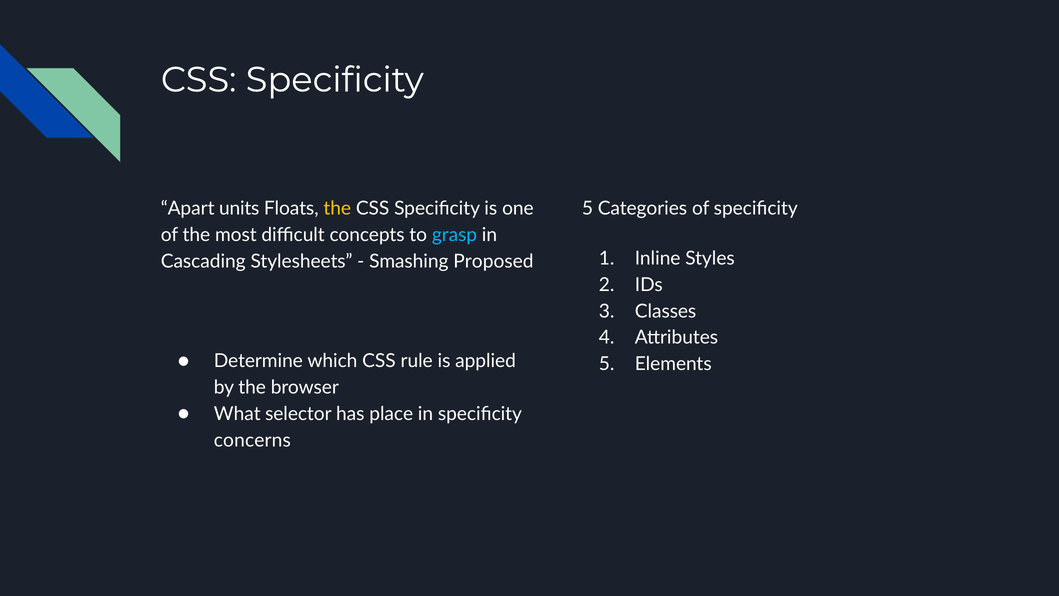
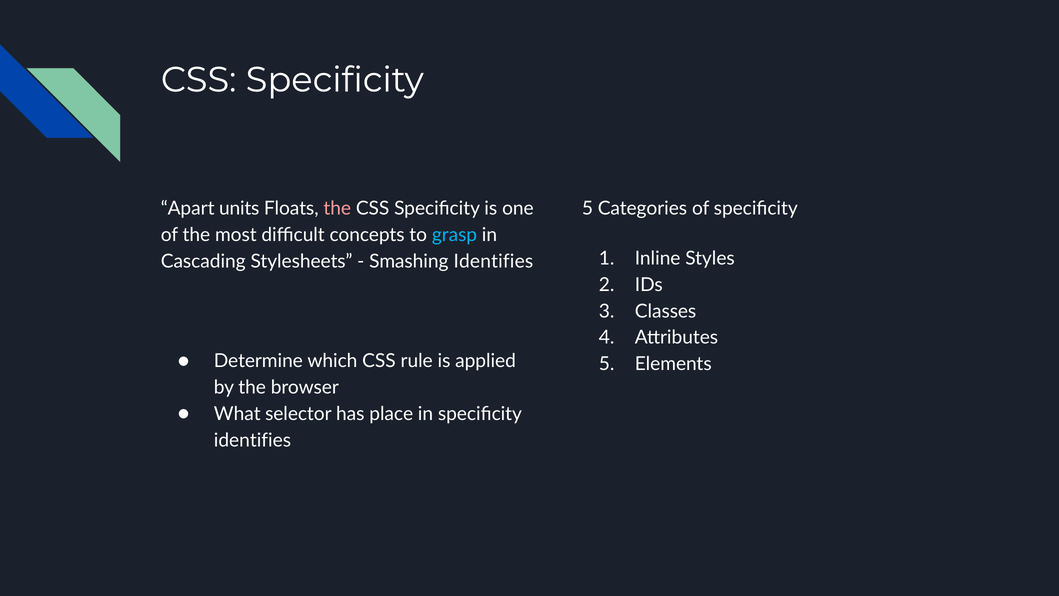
the colour: yellow -> pink (337, 208)
Smashing Proposed: Proposed -> Identifies (493, 261)
concerns: concerns -> identifies (252, 440)
